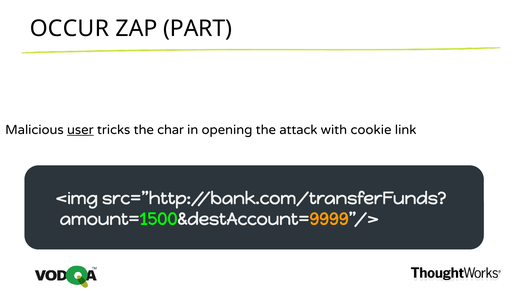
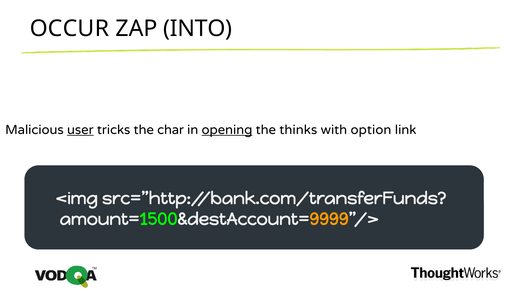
PART: PART -> INTO (198, 29)
opening underline: none -> present (227, 130)
attack: attack -> thinks (298, 130)
cookie: cookie -> option (371, 130)
